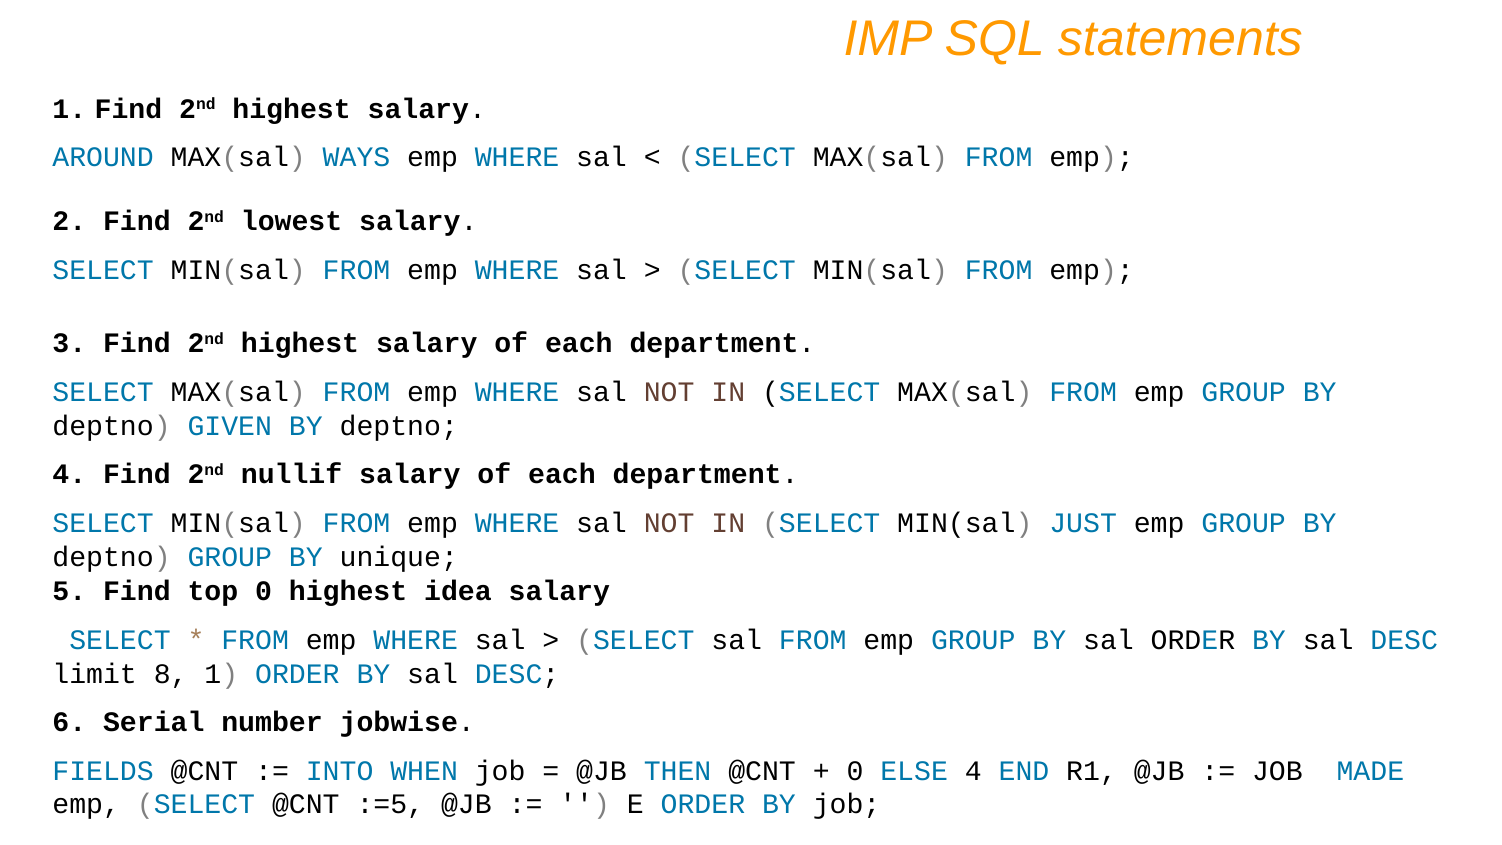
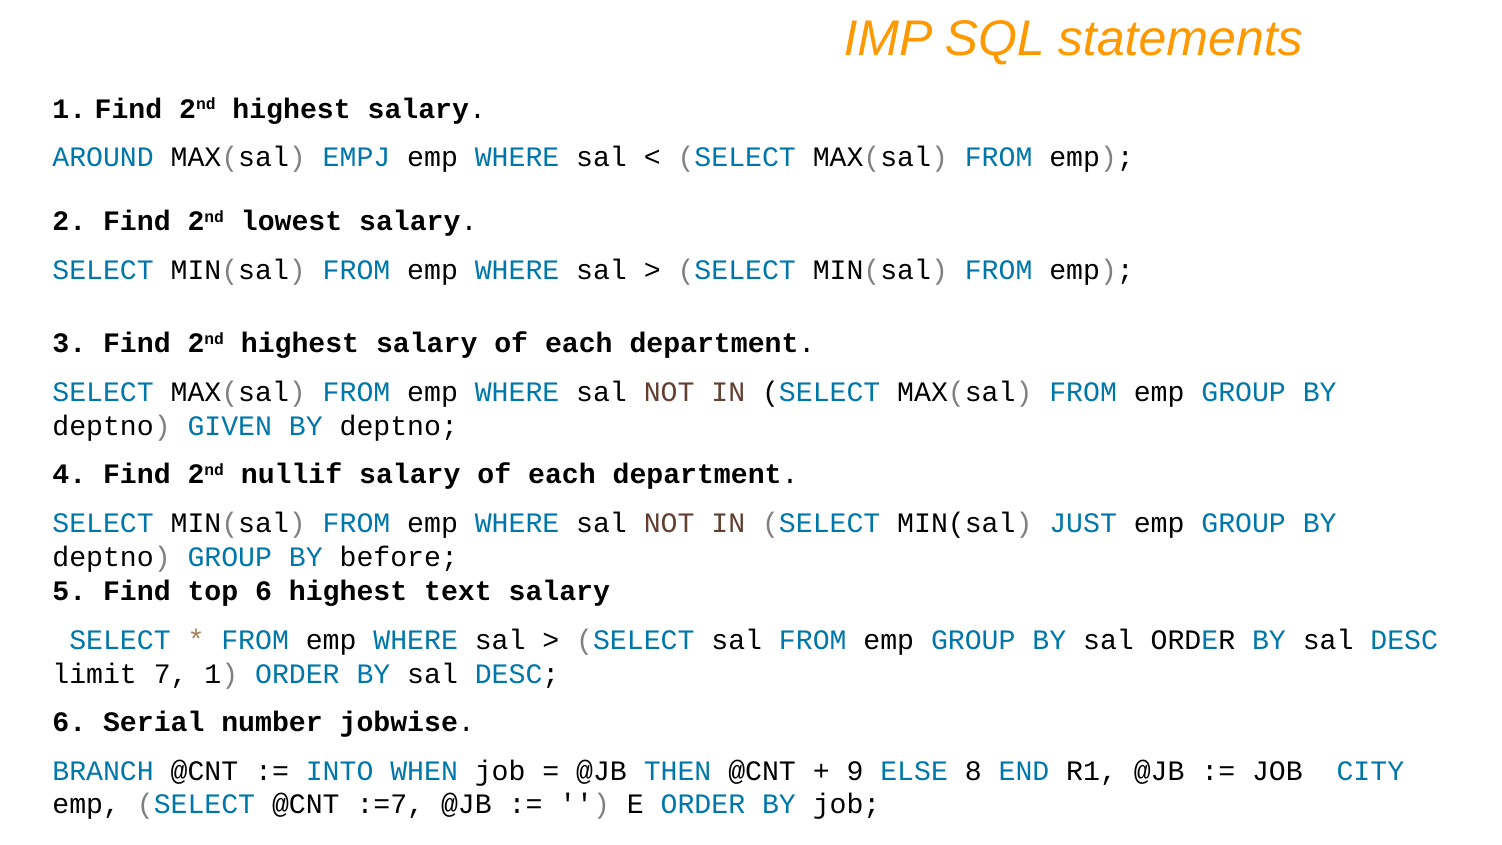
WAYS: WAYS -> EMPJ (357, 158)
unique: unique -> before (399, 557)
top 0: 0 -> 6 (264, 592)
idea: idea -> text (458, 592)
8: 8 -> 7 (171, 674)
FIELDS: FIELDS -> BRANCH (103, 771)
0: 0 -> 9 (855, 771)
ELSE 4: 4 -> 8 (973, 771)
MADE: MADE -> CITY (1370, 771)
:=5: :=5 -> :=7 (390, 804)
